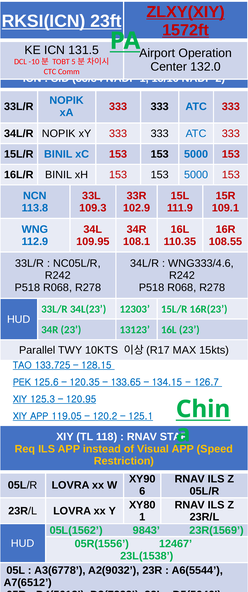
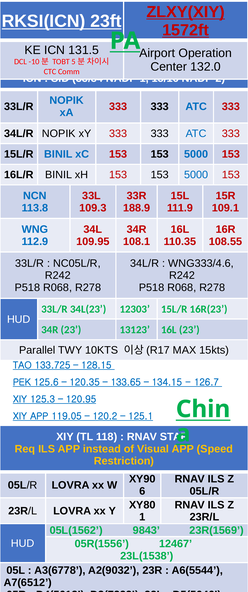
102.9: 102.9 -> 188.9 (137, 208)
